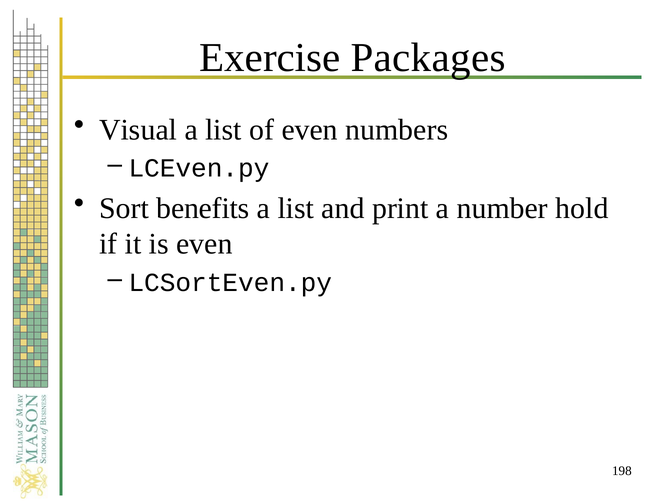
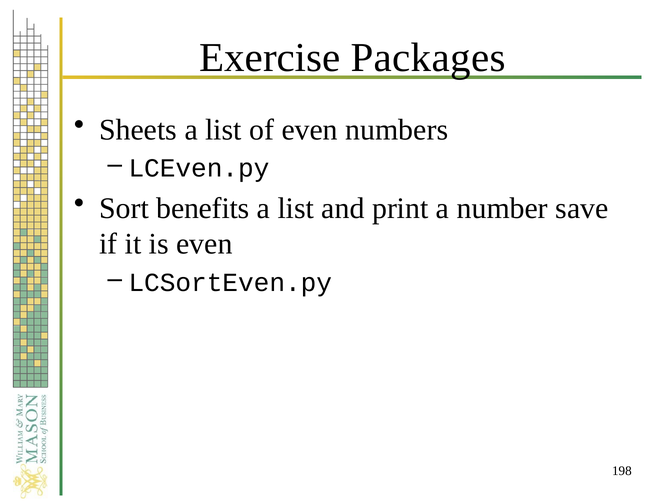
Visual: Visual -> Sheets (138, 130)
hold: hold -> save (582, 208)
